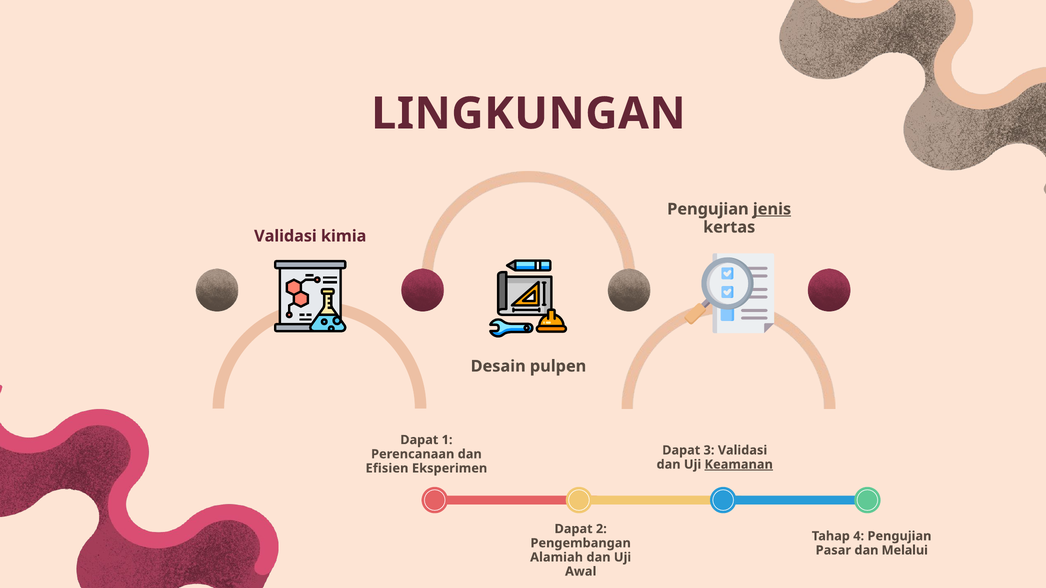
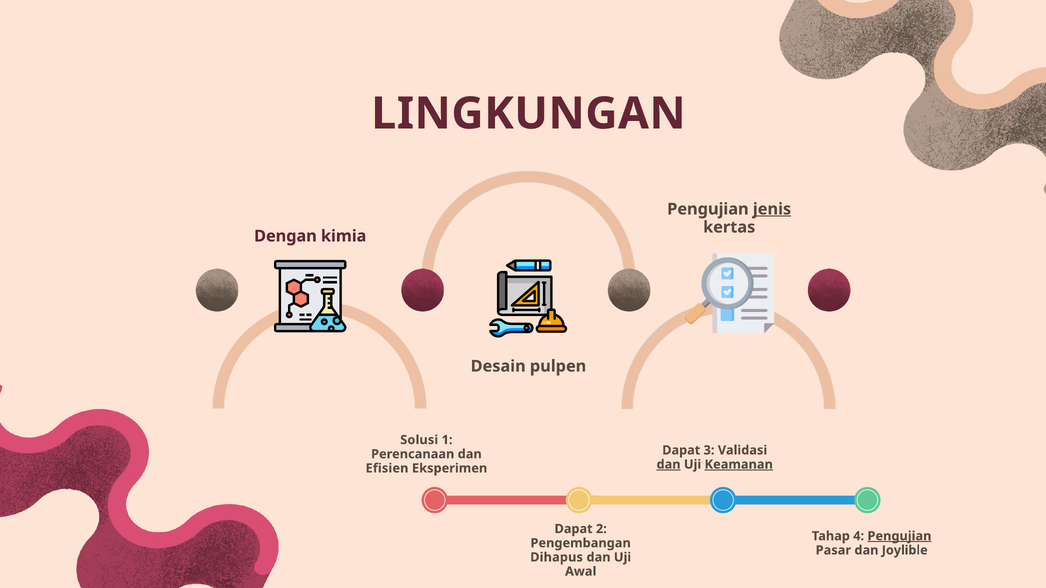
Validasi: Validasi -> Dengan (285, 236)
Dapat: Dapat -> Solusi (419, 440)
dan underline: none -> present (669, 465)
Pengujian underline: none -> present (899, 536)
Melalui: Melalui -> Joylible (905, 551)
Alamiah: Alamiah -> Dihapus (557, 558)
